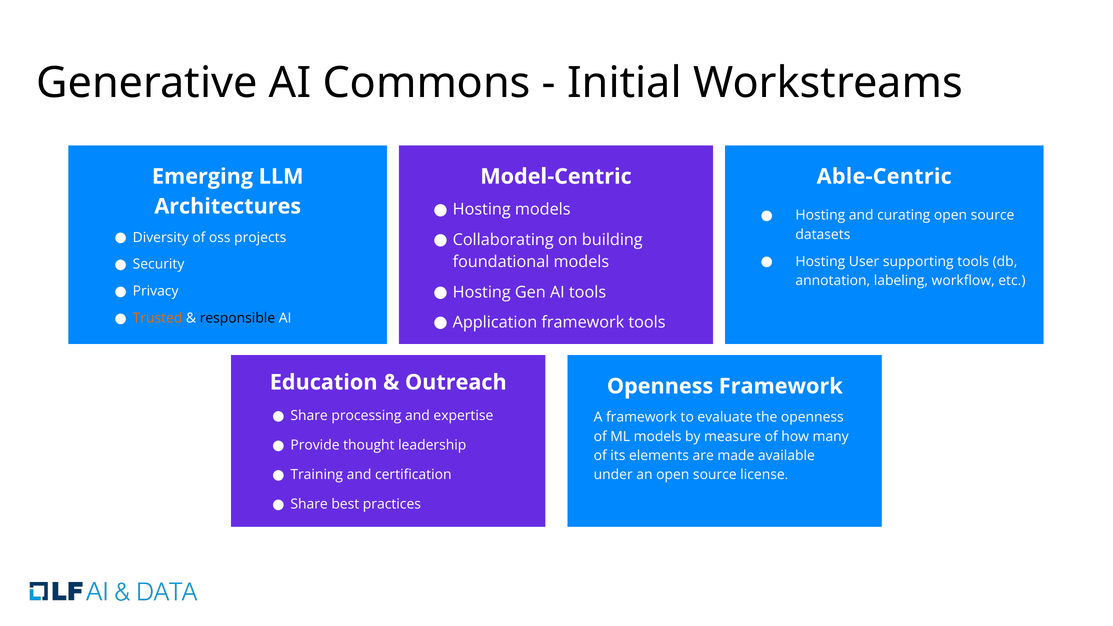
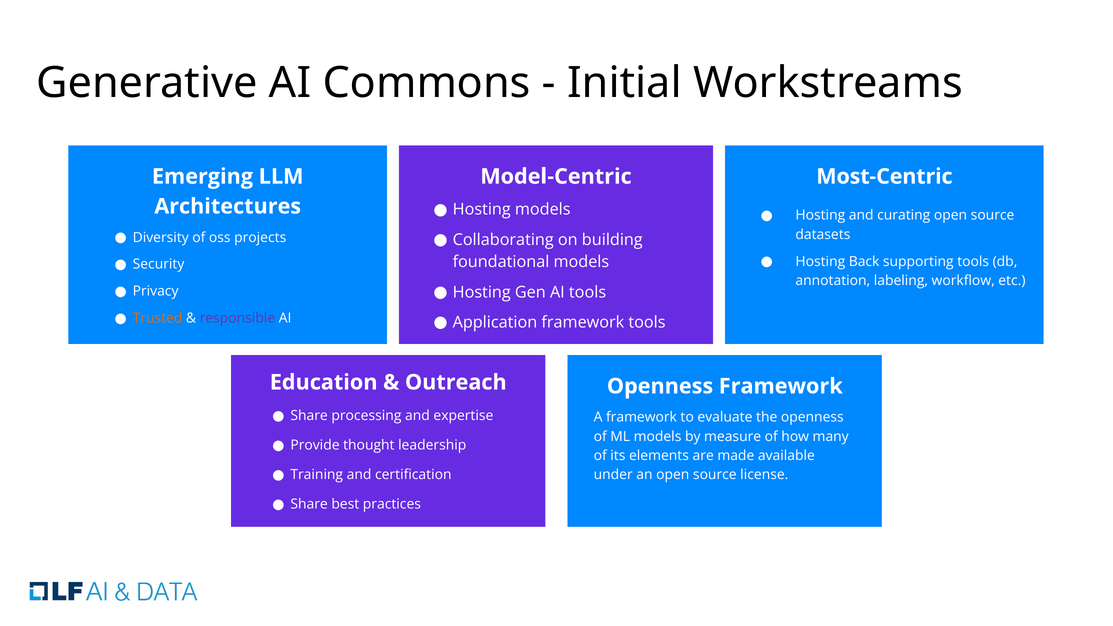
Able-Centric: Able-Centric -> Most-Centric (884, 177)
User: User -> Back (864, 261)
responsible colour: black -> purple (237, 318)
